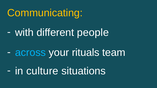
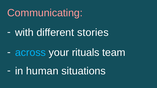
Communicating colour: yellow -> pink (45, 13)
people: people -> stories (93, 33)
culture: culture -> human (42, 71)
